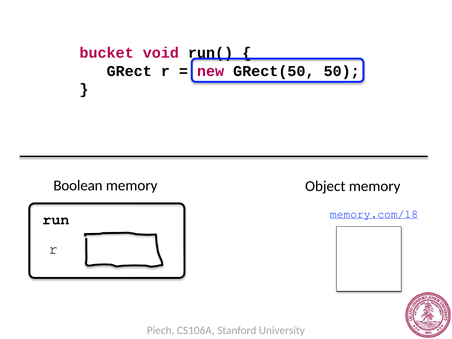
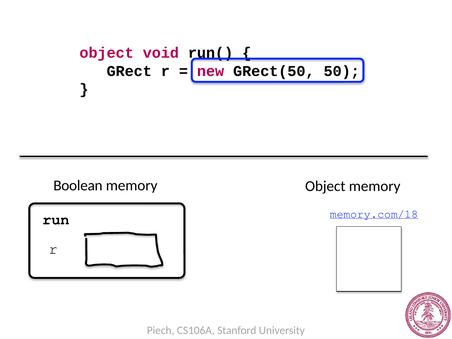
bucket: bucket -> object (107, 53)
